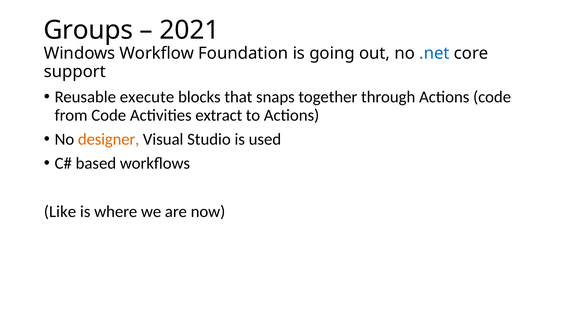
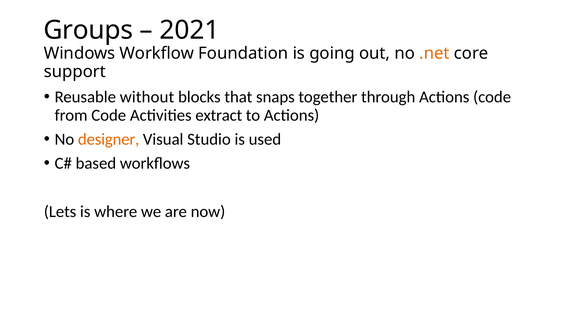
.net colour: blue -> orange (434, 54)
execute: execute -> without (147, 97)
Like: Like -> Lets (60, 212)
